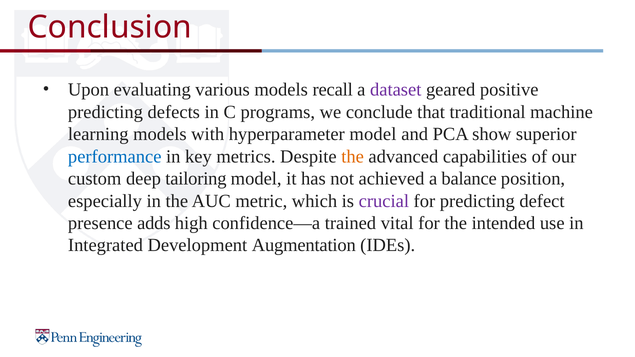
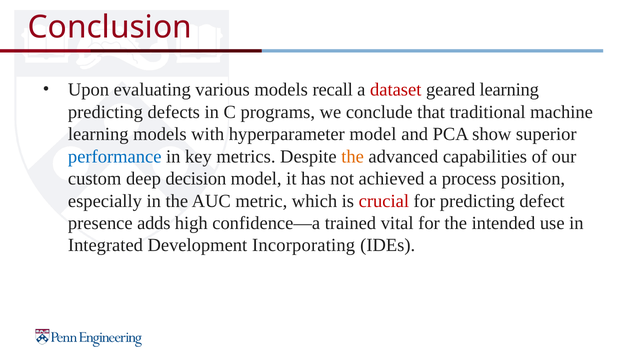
dataset colour: purple -> red (396, 90)
geared positive: positive -> learning (509, 90)
tailoring: tailoring -> decision (196, 179)
balance: balance -> process (469, 179)
crucial colour: purple -> red (384, 201)
Augmentation: Augmentation -> Incorporating (304, 246)
